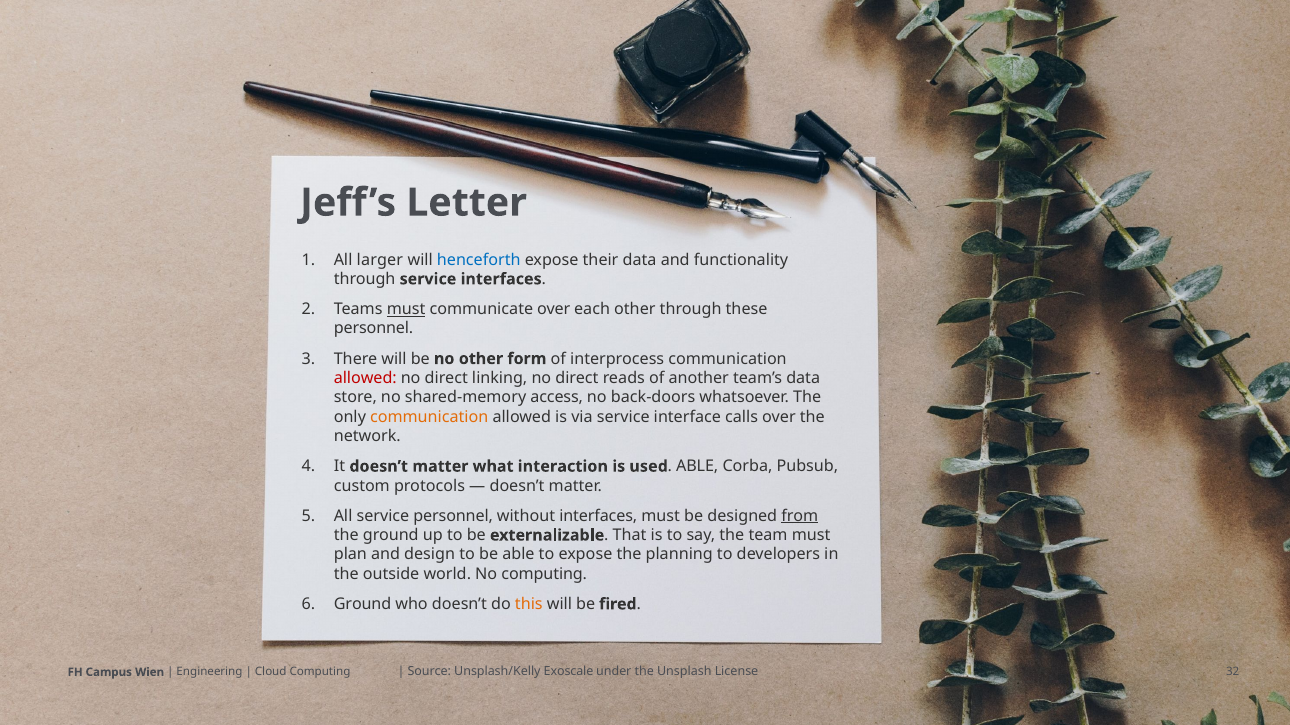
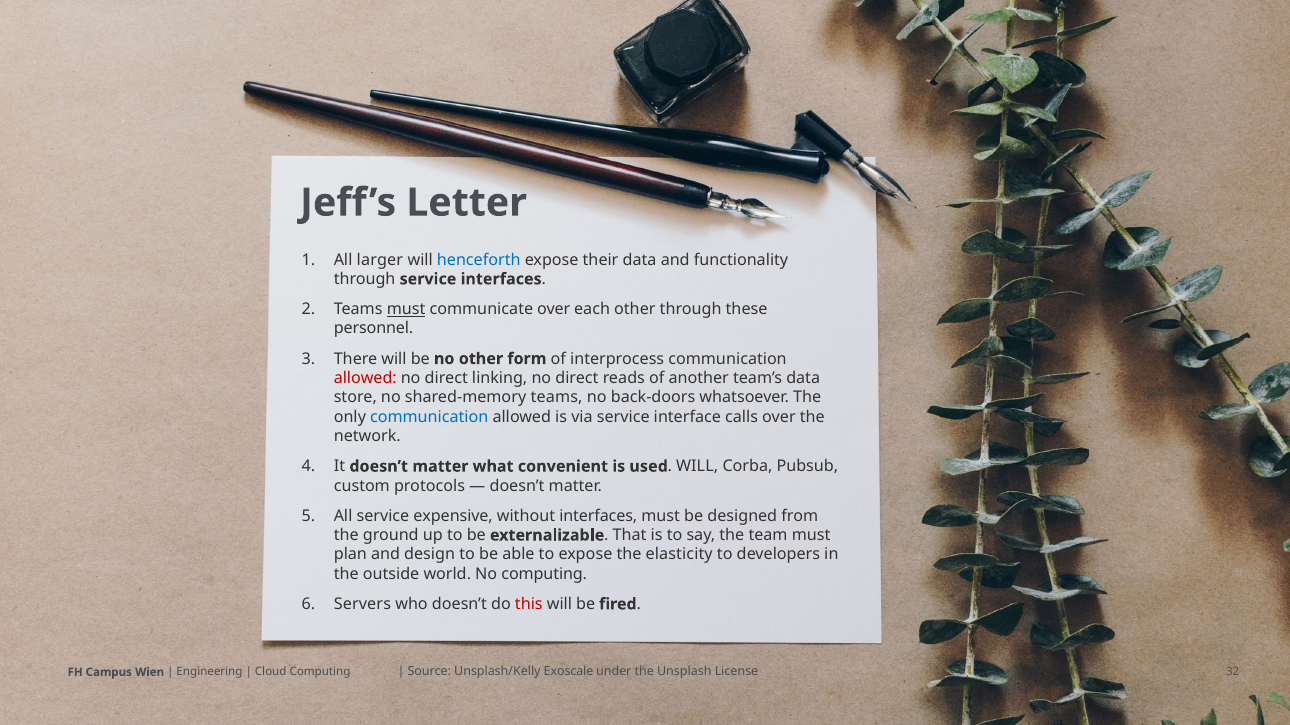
shared-memory access: access -> teams (557, 398)
communication colour: orange -> blue (429, 417)
interaction: interaction -> convenient (563, 467)
used ABLE: ABLE -> WILL (697, 467)
service personnel: personnel -> expensive (453, 516)
from underline: present -> none (800, 516)
planning: planning -> elasticity (679, 555)
Ground: Ground -> Servers (362, 605)
this colour: orange -> red (529, 605)
